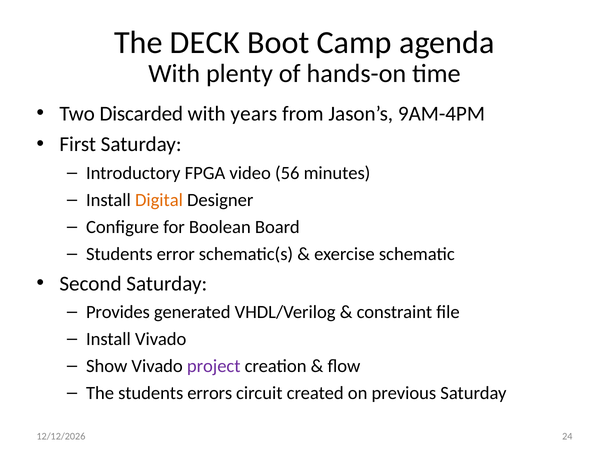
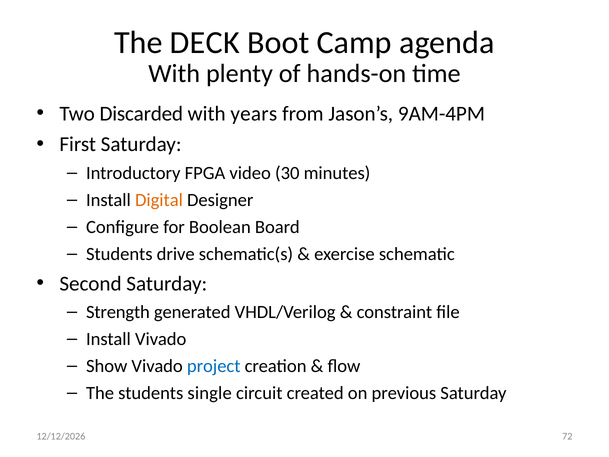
56: 56 -> 30 (287, 173)
error: error -> drive (176, 254)
Provides: Provides -> Strength (118, 312)
project colour: purple -> blue (214, 366)
errors: errors -> single (210, 393)
24: 24 -> 72 (567, 436)
